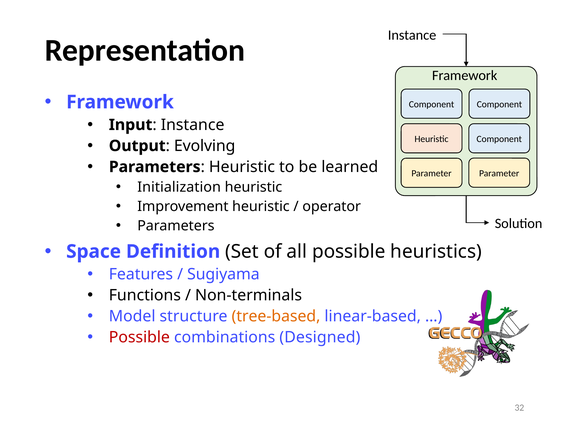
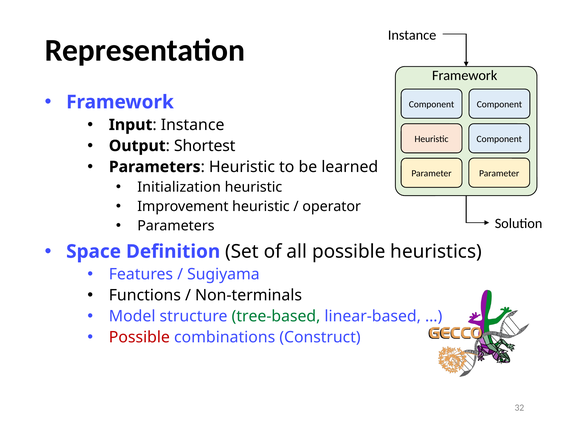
Evolving: Evolving -> Shortest (205, 146)
tree-based colour: orange -> green (276, 316)
Designed: Designed -> Construct (320, 337)
